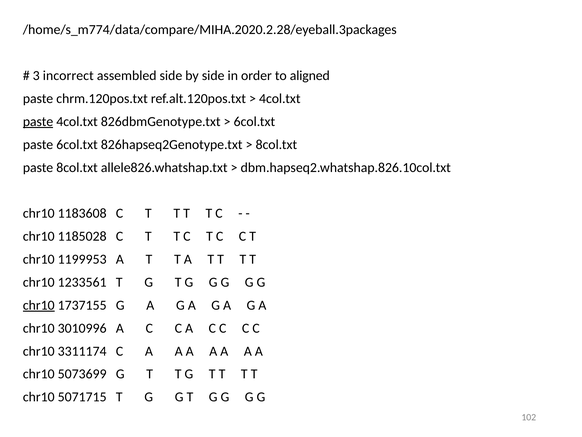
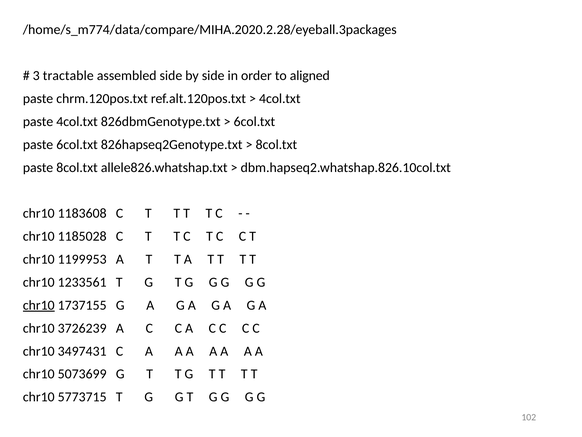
incorrect: incorrect -> tractable (68, 76)
paste underline: present -> none (38, 121)
3010996: 3010996 -> 3726239 (82, 328)
3311174: 3311174 -> 3497431 (82, 351)
5071715: 5071715 -> 5773715 (82, 397)
